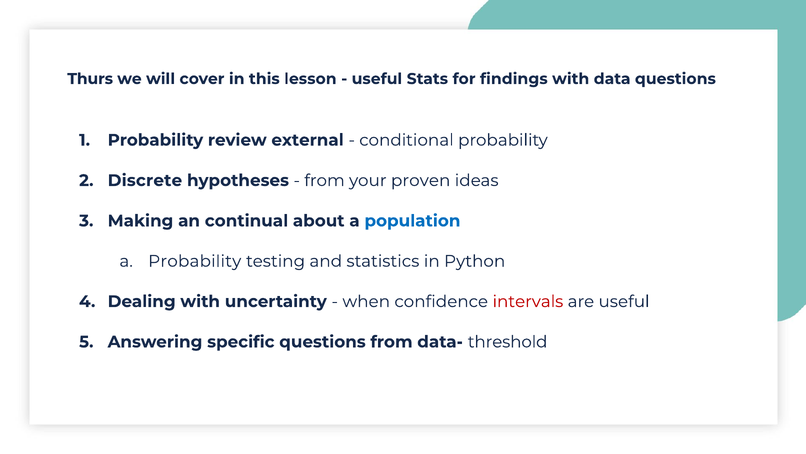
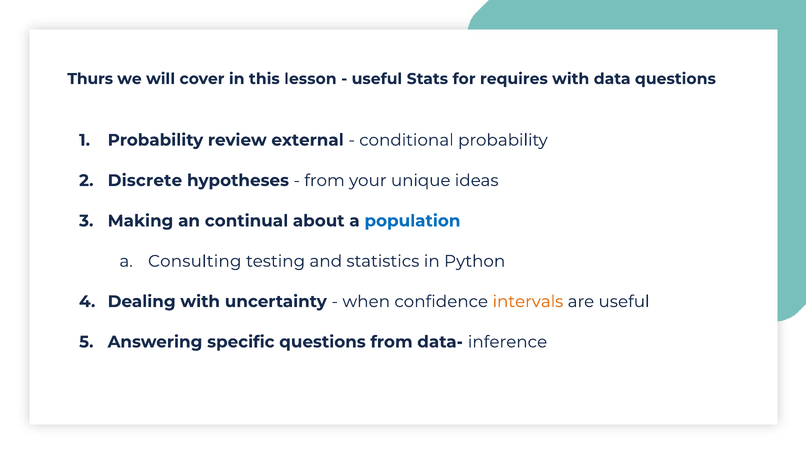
findings: findings -> requires (514, 79)
proven: proven -> unique (421, 180)
a Probability: Probability -> Consulting (195, 261)
intervals colour: red -> orange (528, 301)
threshold: threshold -> inference (508, 341)
